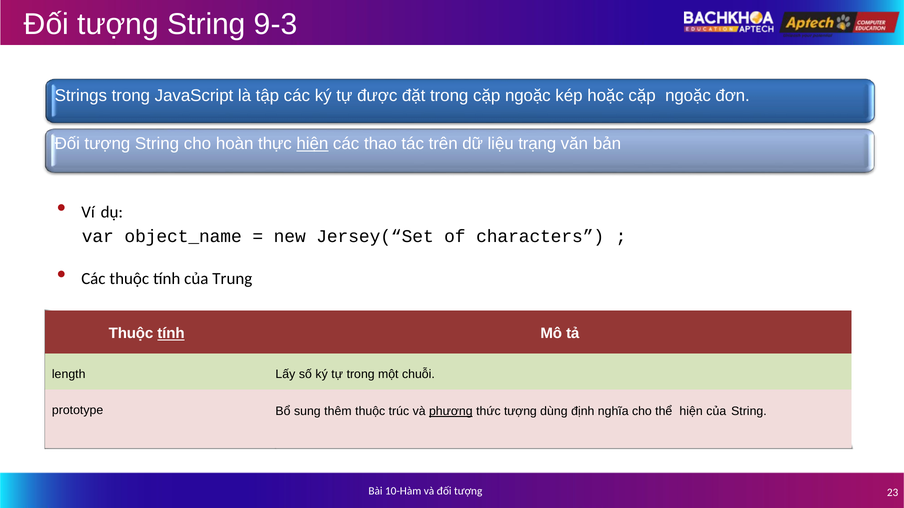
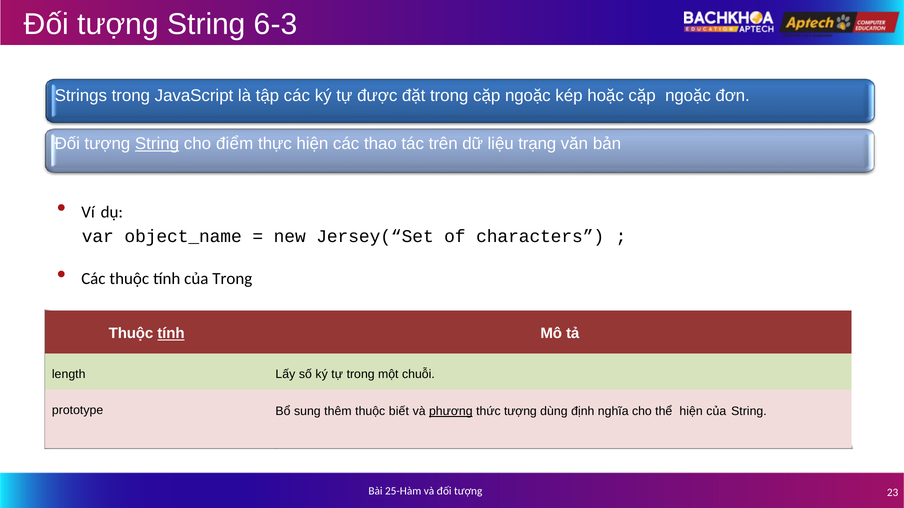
9-3: 9-3 -> 6-3 (276, 24)
String underline: none -> present (157, 144)
hoàn: hoàn -> điểm (235, 144)
hiện underline: present -> none (312, 144)
của Trung: Trung -> Trong (232, 279)
trúc: trúc -> biết (399, 412)
10-Hàm: 10-Hàm -> 25-Hàm (403, 491)
